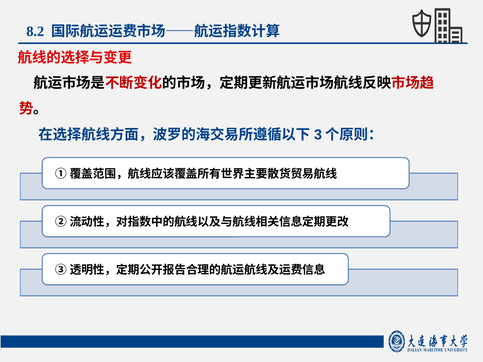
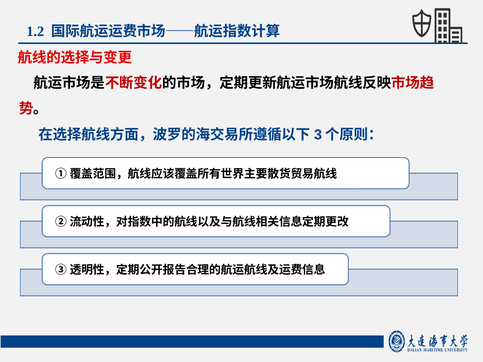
8.2: 8.2 -> 1.2 (35, 31)
